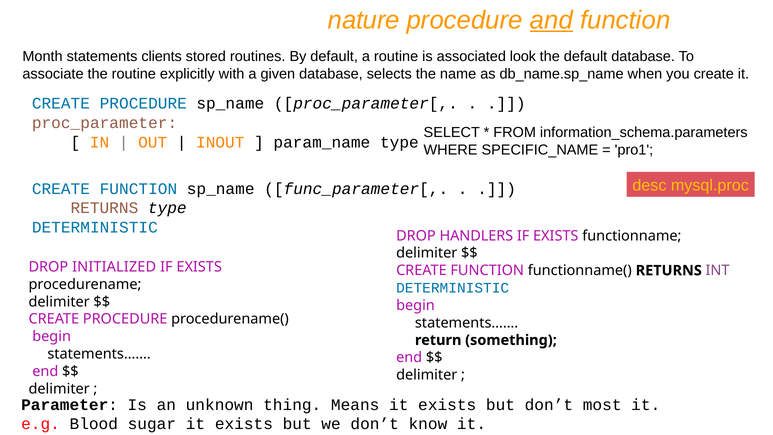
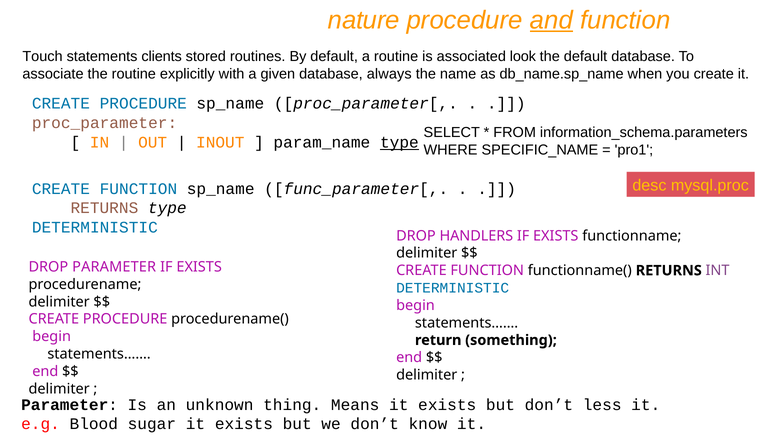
Month: Month -> Touch (43, 56)
selects: selects -> always (389, 74)
type underline: none -> present (399, 142)
DROP INITIALIZED: INITIALIZED -> PARAMETER (114, 267)
most: most -> less (602, 405)
